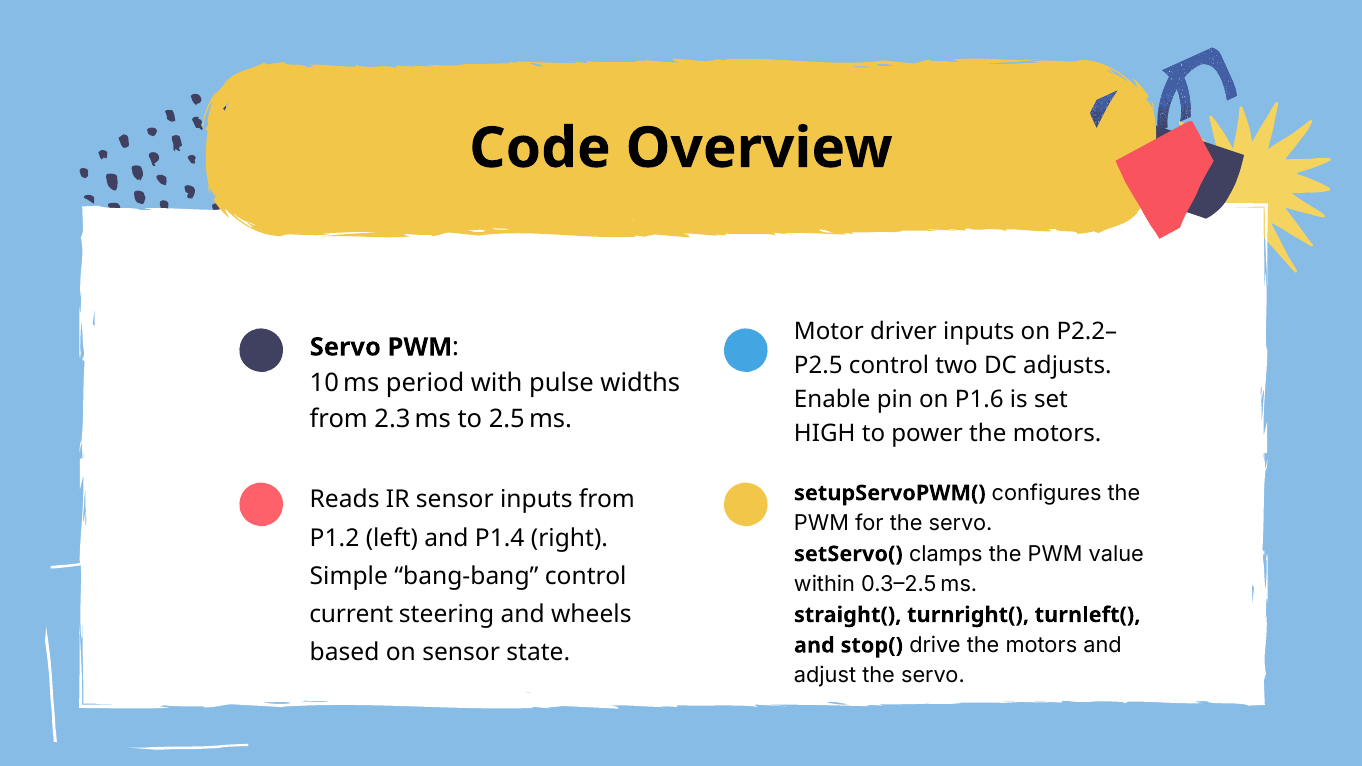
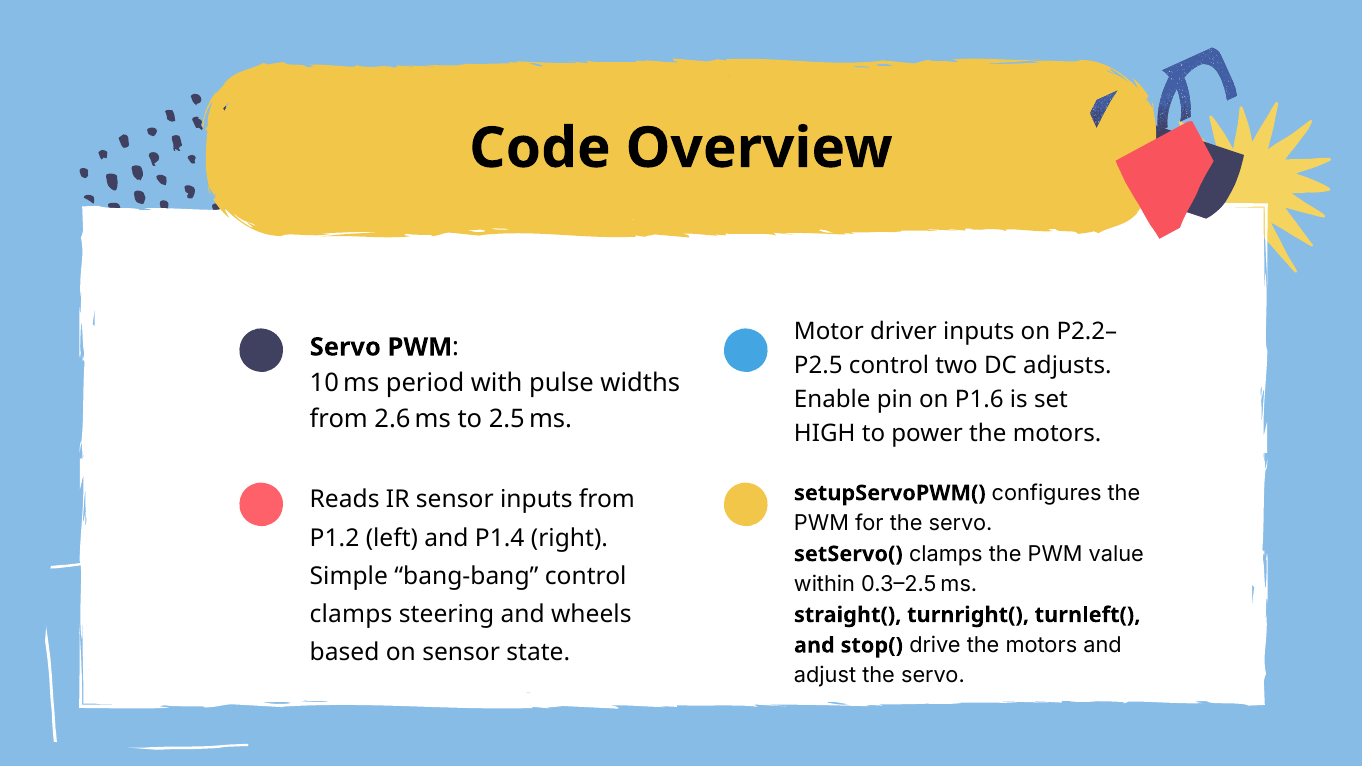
2.3: 2.3 -> 2.6 (392, 419)
current: current -> clamps (351, 614)
